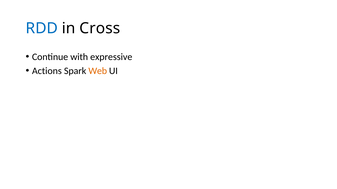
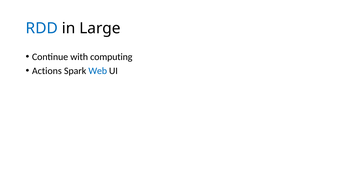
Cross: Cross -> Large (100, 28)
expressive: expressive -> computing (111, 57)
Web colour: orange -> blue (98, 71)
